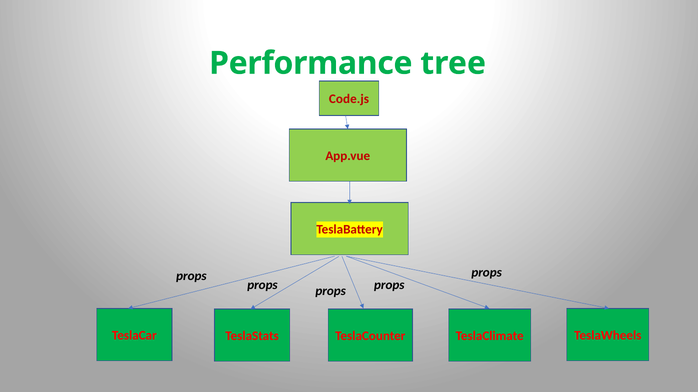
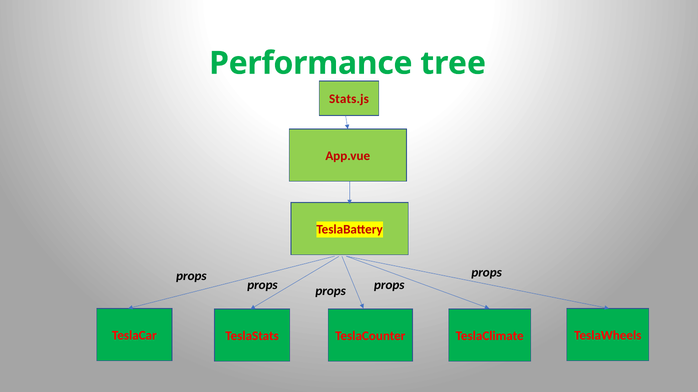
Code.js: Code.js -> Stats.js (349, 99)
